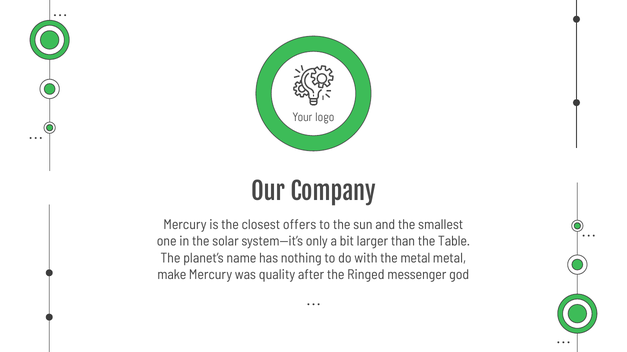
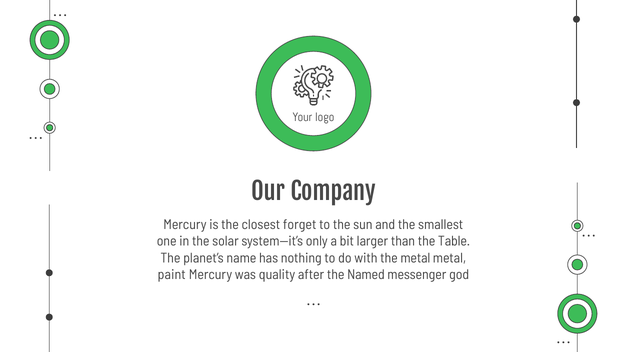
offers: offers -> forget (300, 225)
make: make -> paint (172, 275)
Ringed: Ringed -> Named (366, 275)
